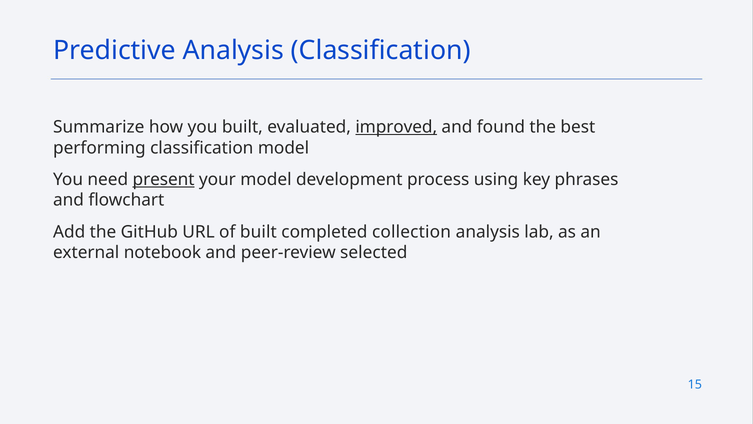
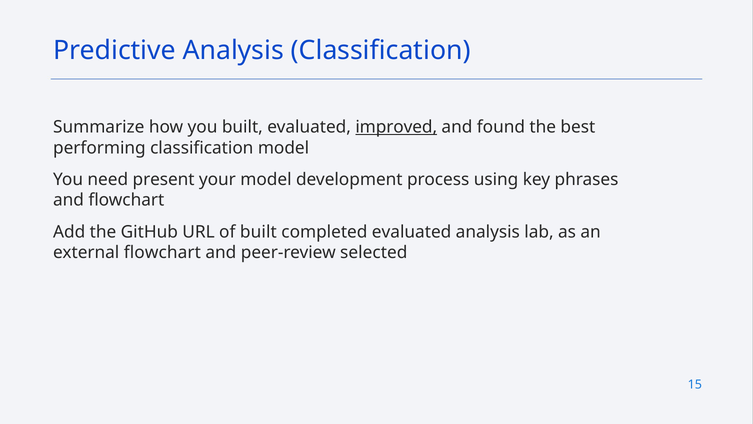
present underline: present -> none (164, 179)
completed collection: collection -> evaluated (412, 232)
external notebook: notebook -> flowchart (162, 252)
